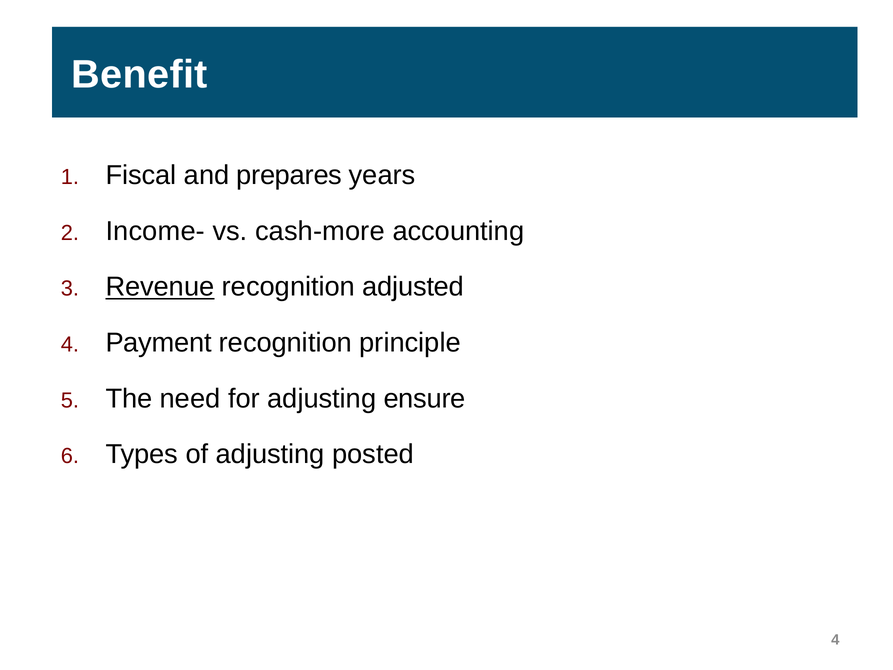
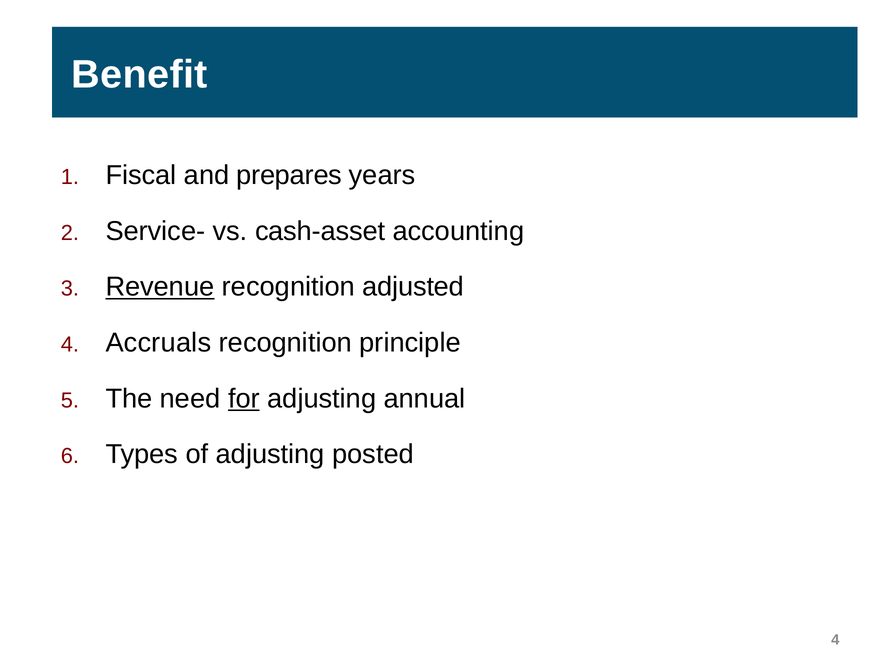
Income-: Income- -> Service- (155, 231)
cash-more: cash-more -> cash-asset (320, 231)
Payment: Payment -> Accruals (158, 343)
for underline: none -> present (244, 398)
ensure: ensure -> annual (424, 398)
